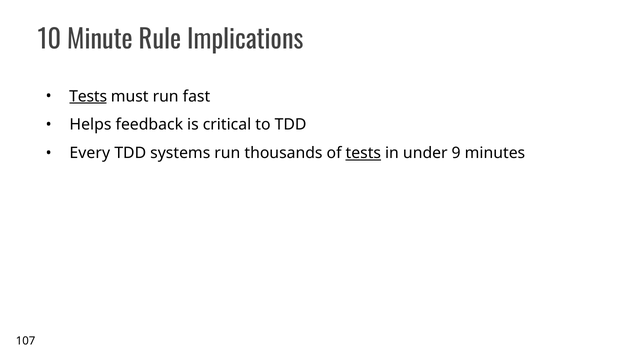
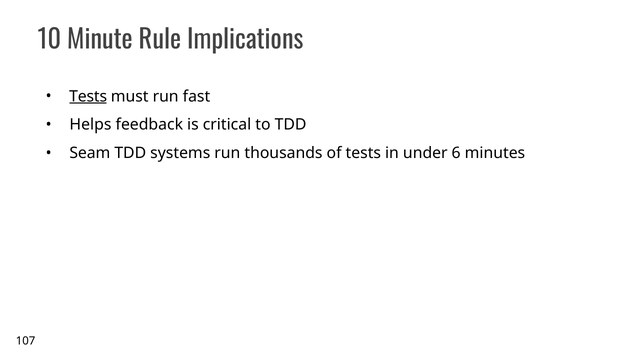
Every: Every -> Seam (90, 153)
tests underline: present -> none (363, 153)
9: 9 -> 6 (456, 153)
